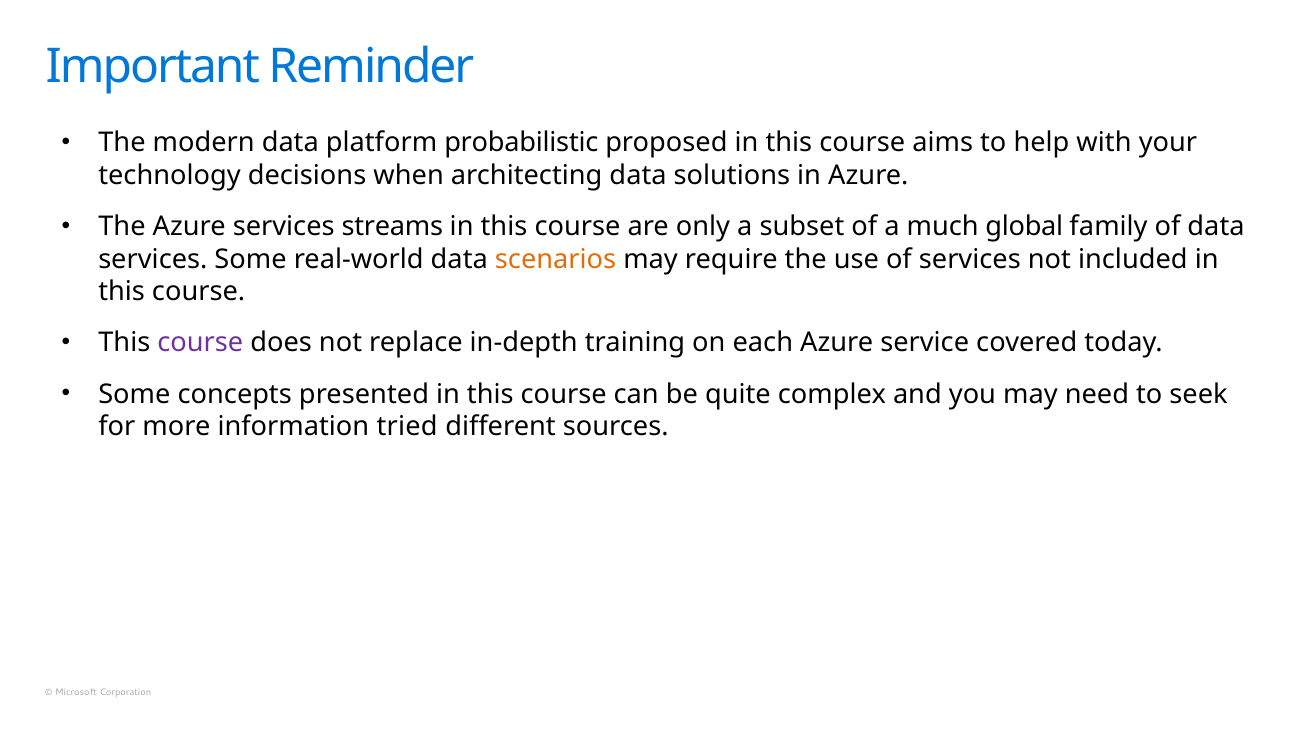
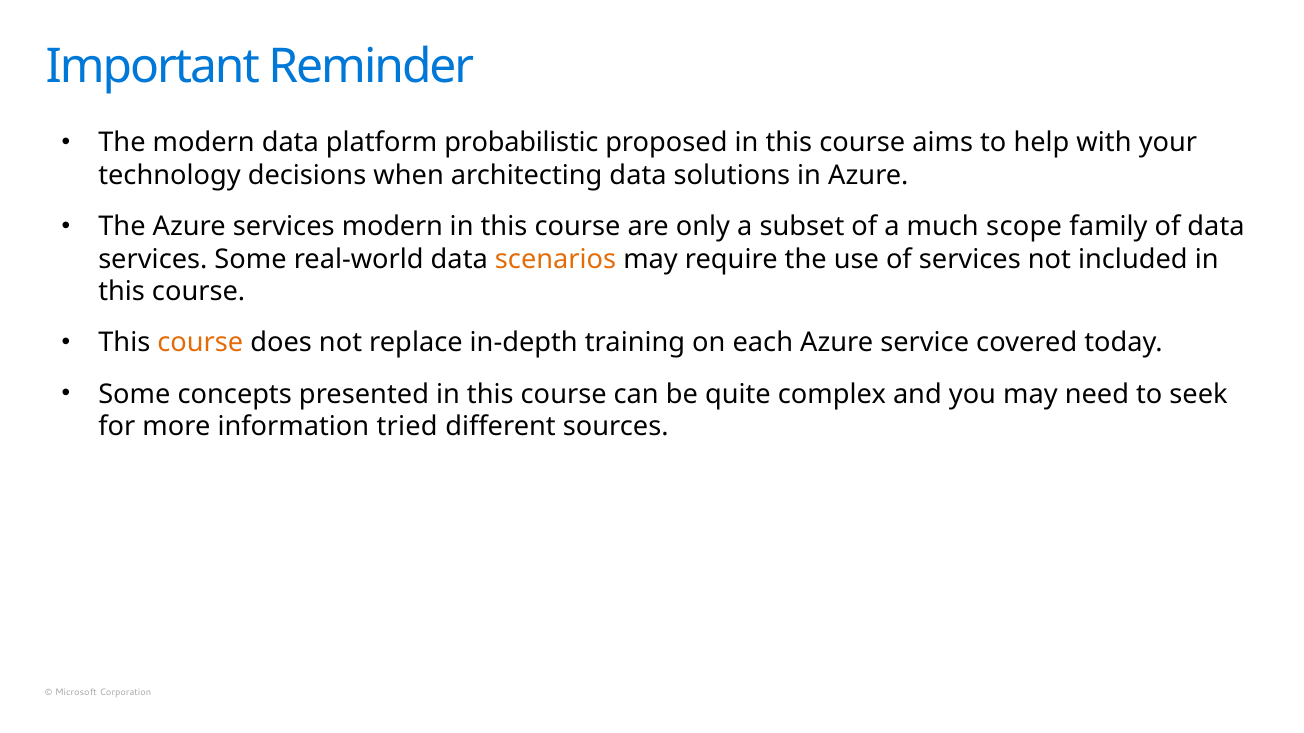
services streams: streams -> modern (392, 227)
global: global -> scope (1024, 227)
course colour: purple -> orange (200, 343)
